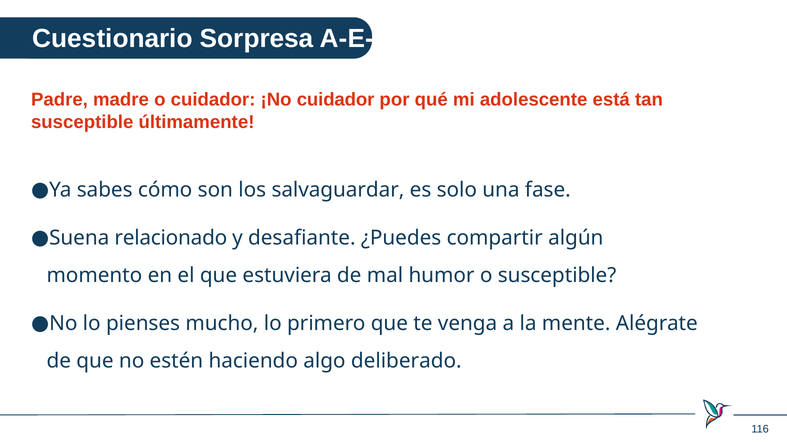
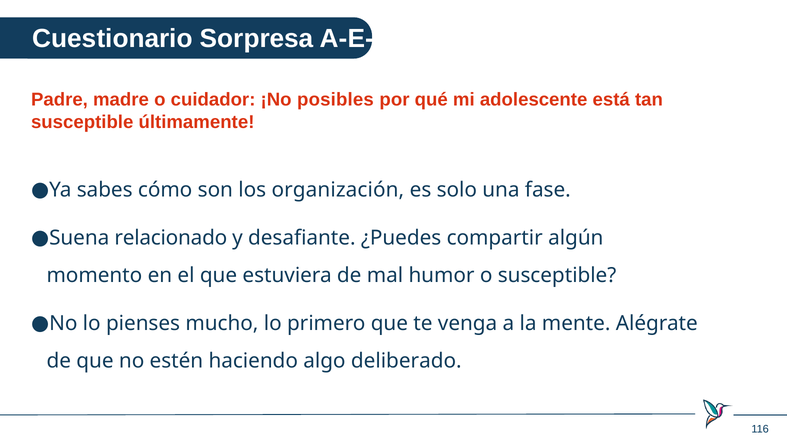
¡No cuidador: cuidador -> posibles (335, 100)
salvaguardar: salvaguardar -> organización (338, 190)
